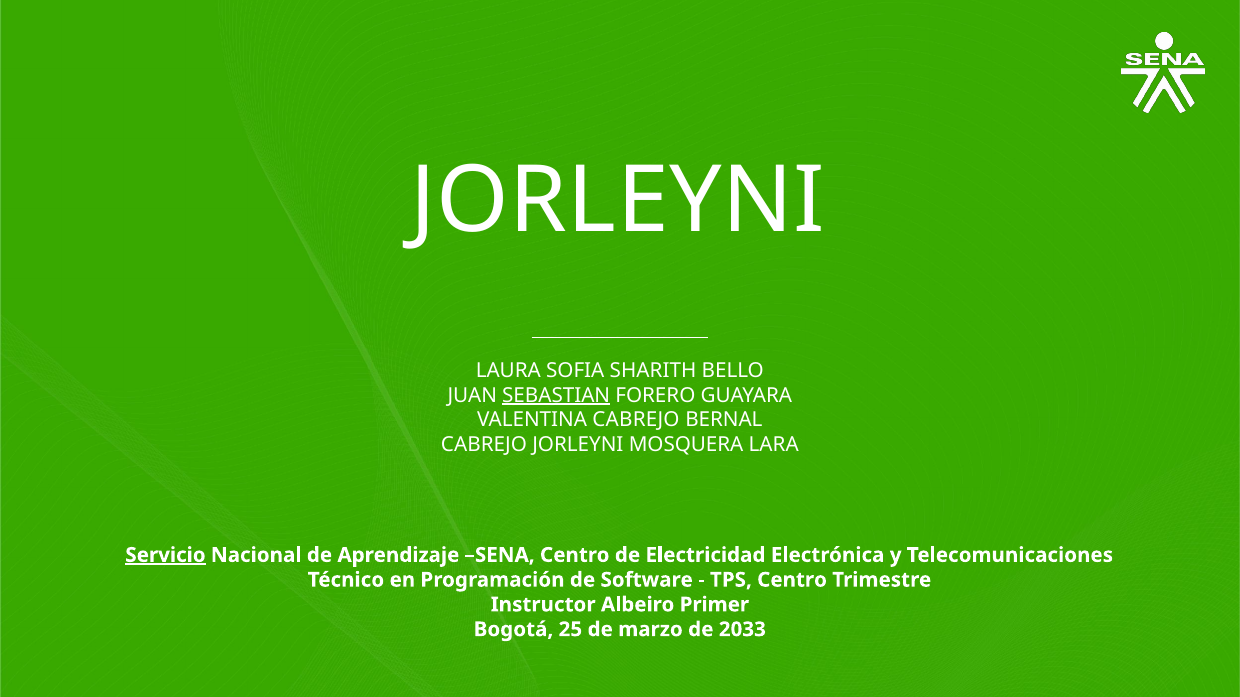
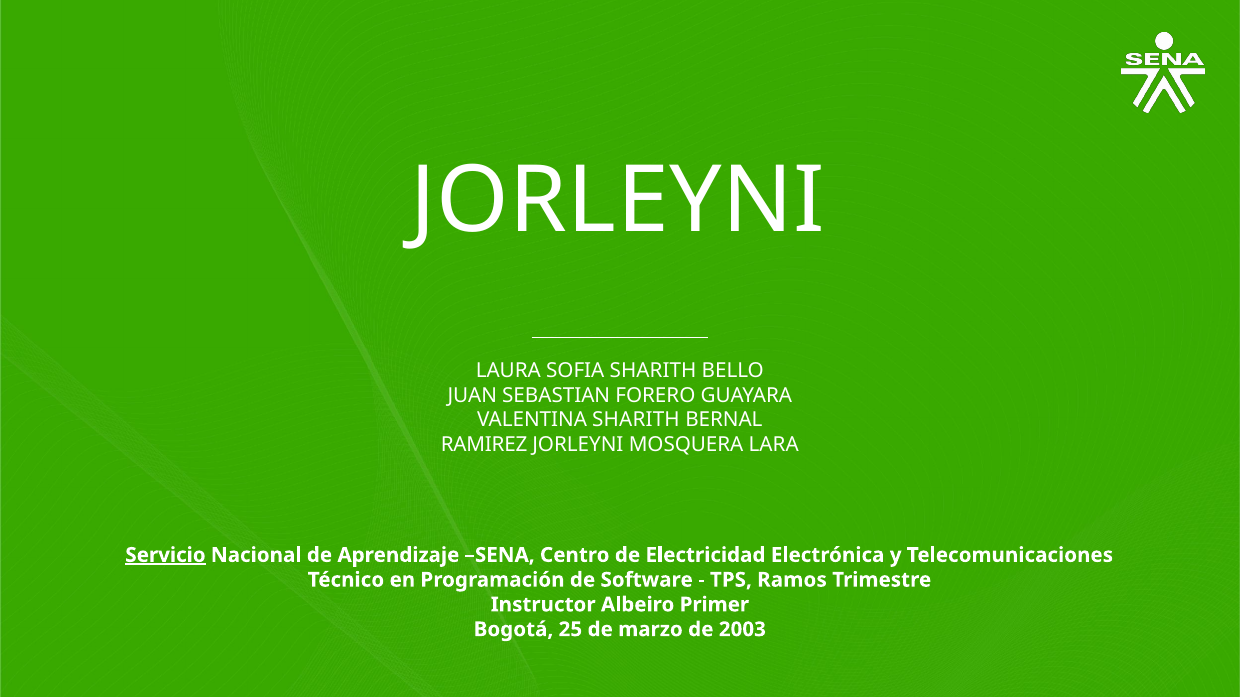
SEBASTIAN underline: present -> none (556, 395)
VALENTINA CABREJO: CABREJO -> SHARITH (636, 420)
CABREJO: CABREJO -> RAMIREZ (484, 445)
TPS Centro: Centro -> Ramos (792, 580)
2033: 2033 -> 2003 (742, 630)
